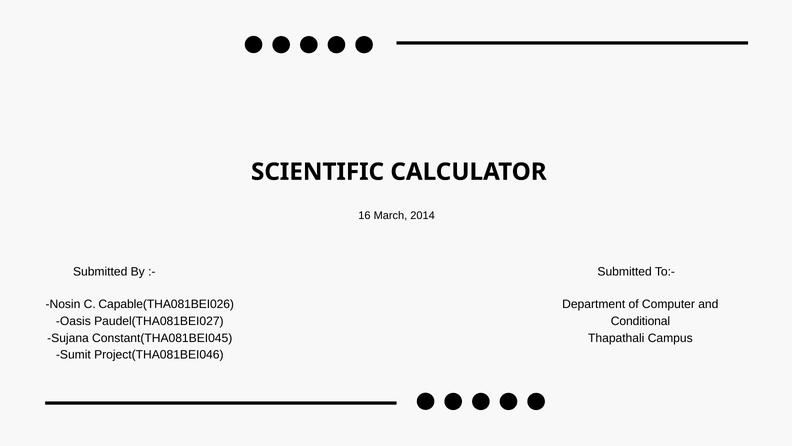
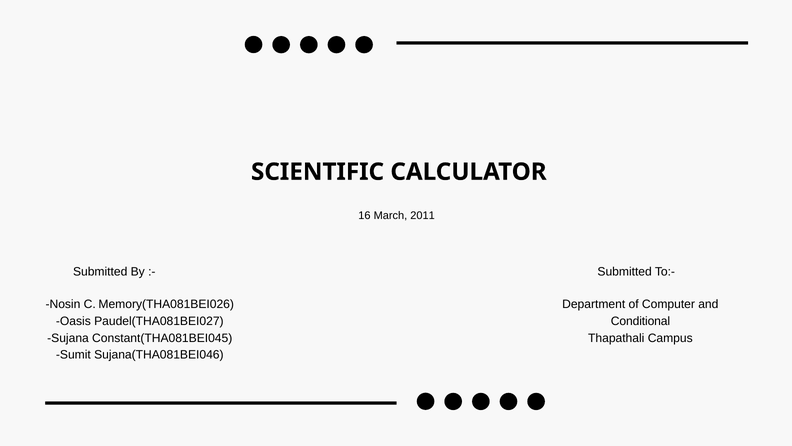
2014: 2014 -> 2011 (423, 216)
Capable(THA081BEI026: Capable(THA081BEI026 -> Memory(THA081BEI026 (166, 304)
Project(THA081BEI046: Project(THA081BEI046 -> Sujana(THA081BEI046 (159, 355)
